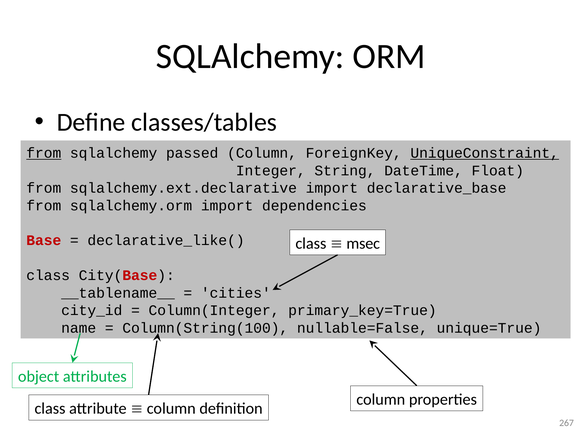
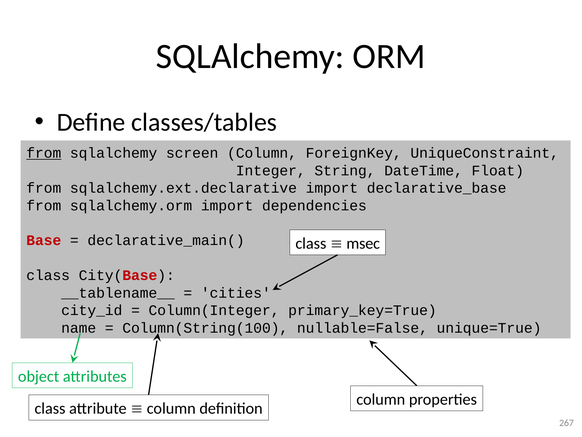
passed: passed -> screen (192, 153)
UniqueConstraint underline: present -> none (485, 153)
declarative_like(: declarative_like( -> declarative_main( (166, 240)
